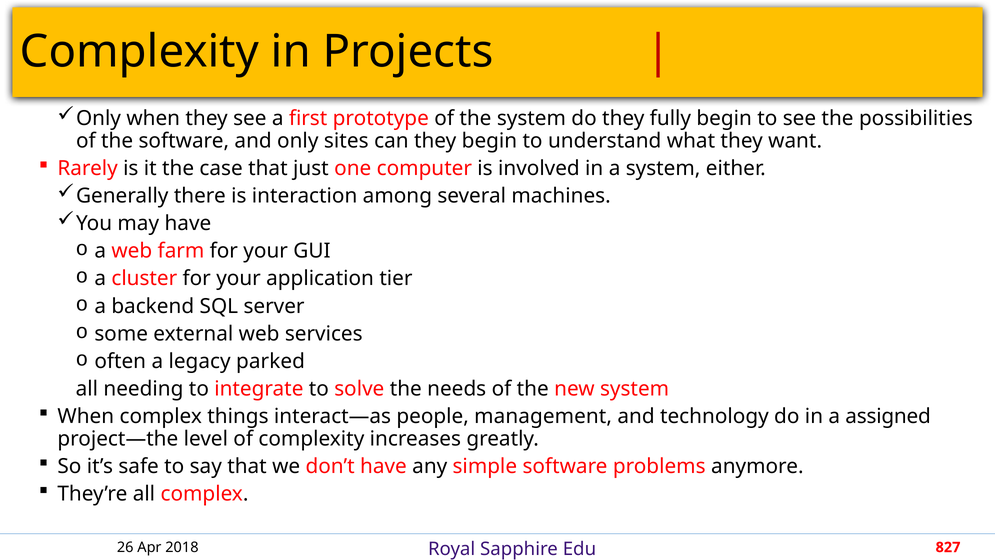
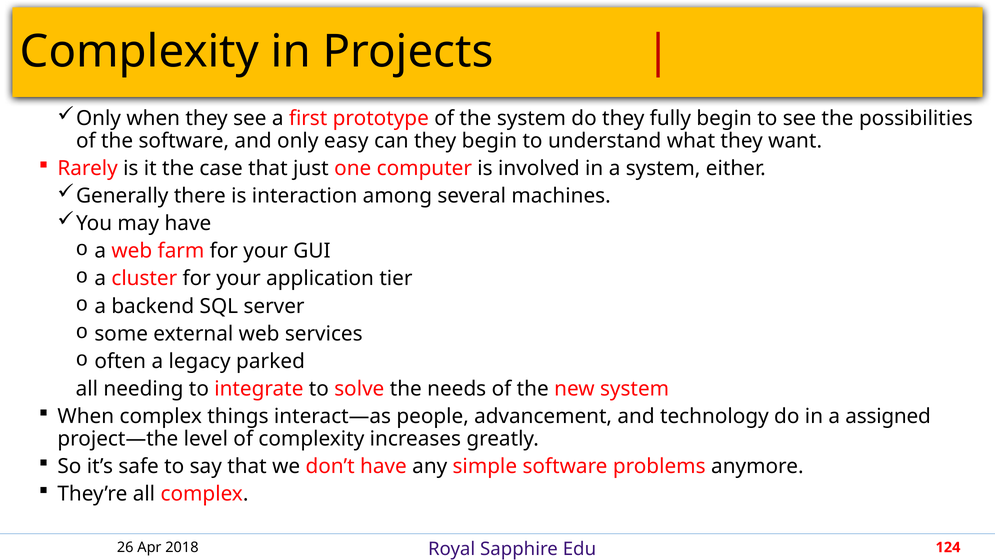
sites: sites -> easy (346, 141)
management: management -> advancement (543, 416)
827: 827 -> 124 (948, 547)
